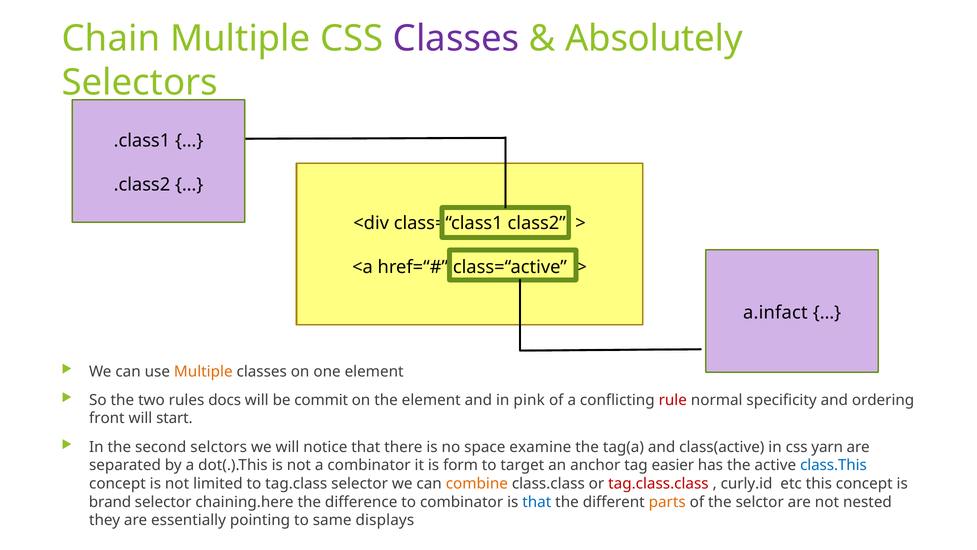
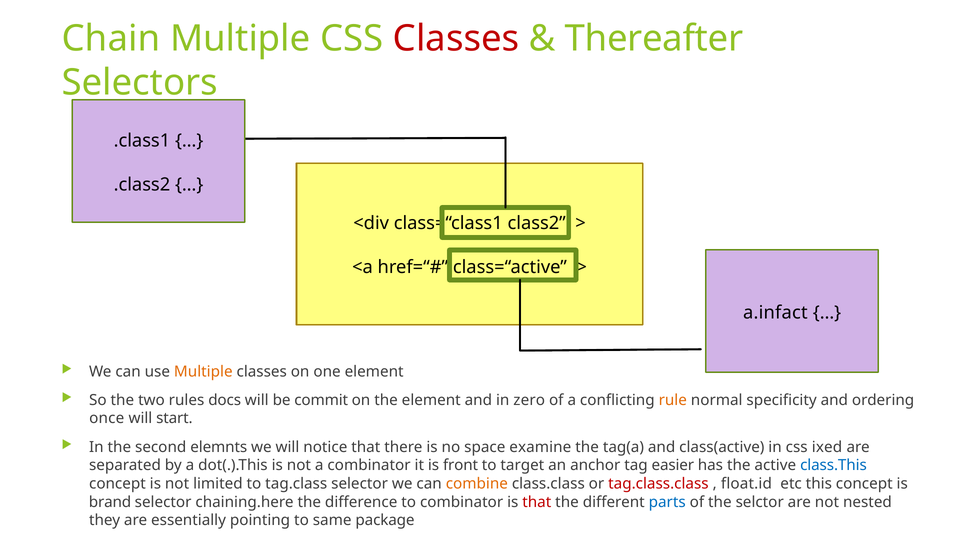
Classes colour: purple -> red (456, 39)
Absolutely: Absolutely -> Thereafter (654, 39)
pink: pink -> zero (529, 400)
rule colour: red -> orange (673, 400)
front: front -> once (107, 418)
selctors: selctors -> elemnts (219, 447)
yarn: yarn -> ixed (827, 447)
form: form -> front (461, 465)
curly.id: curly.id -> float.id (746, 483)
that colour: blue -> red (537, 502)
parts colour: orange -> blue (667, 502)
displays: displays -> package (385, 520)
